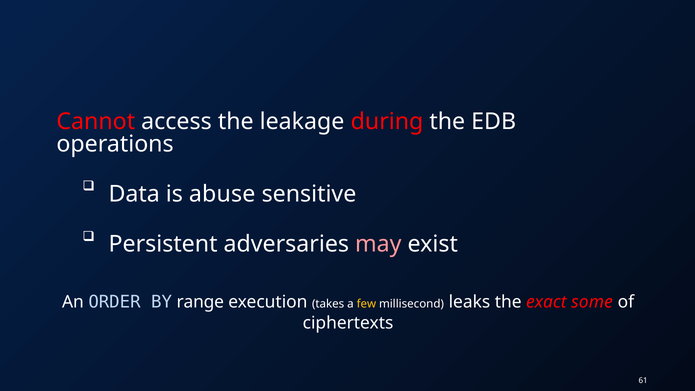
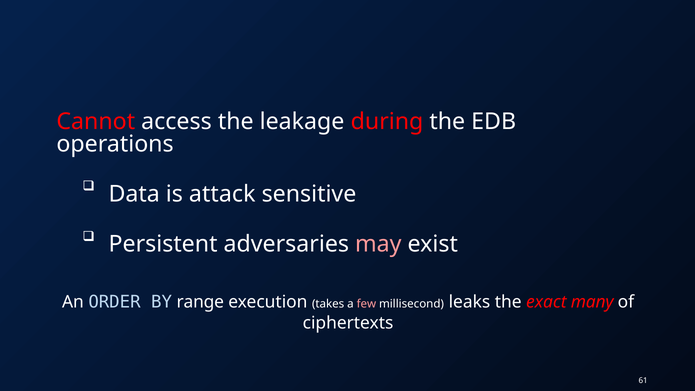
abuse: abuse -> attack (222, 194)
few colour: yellow -> pink (366, 304)
some: some -> many (592, 302)
